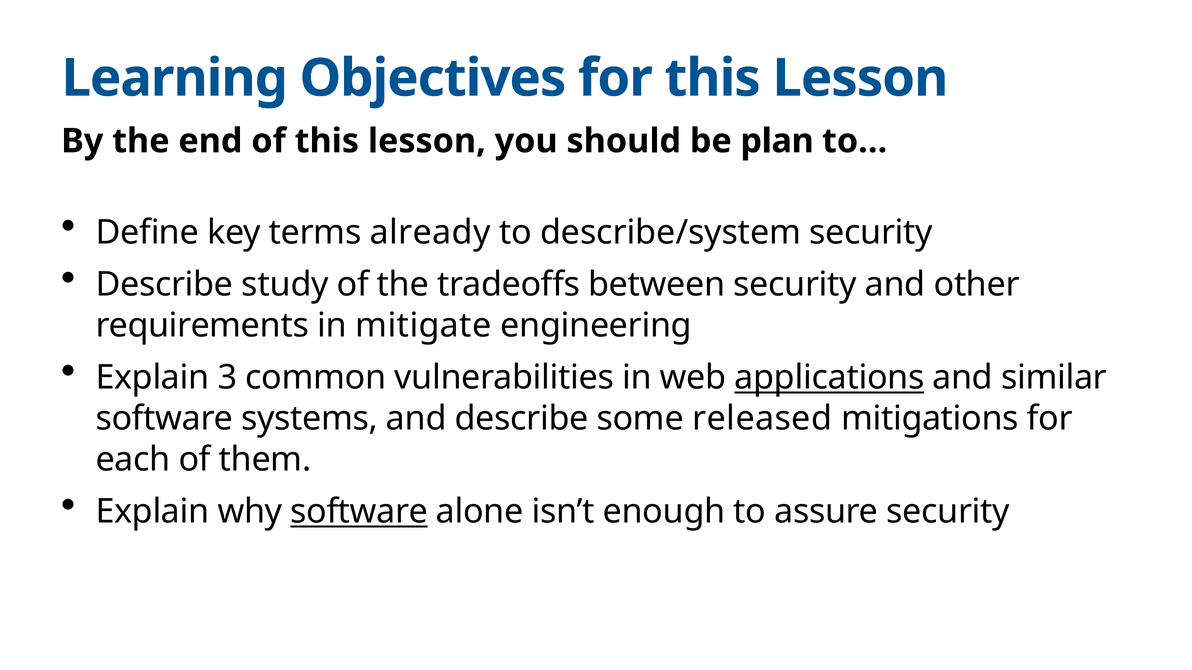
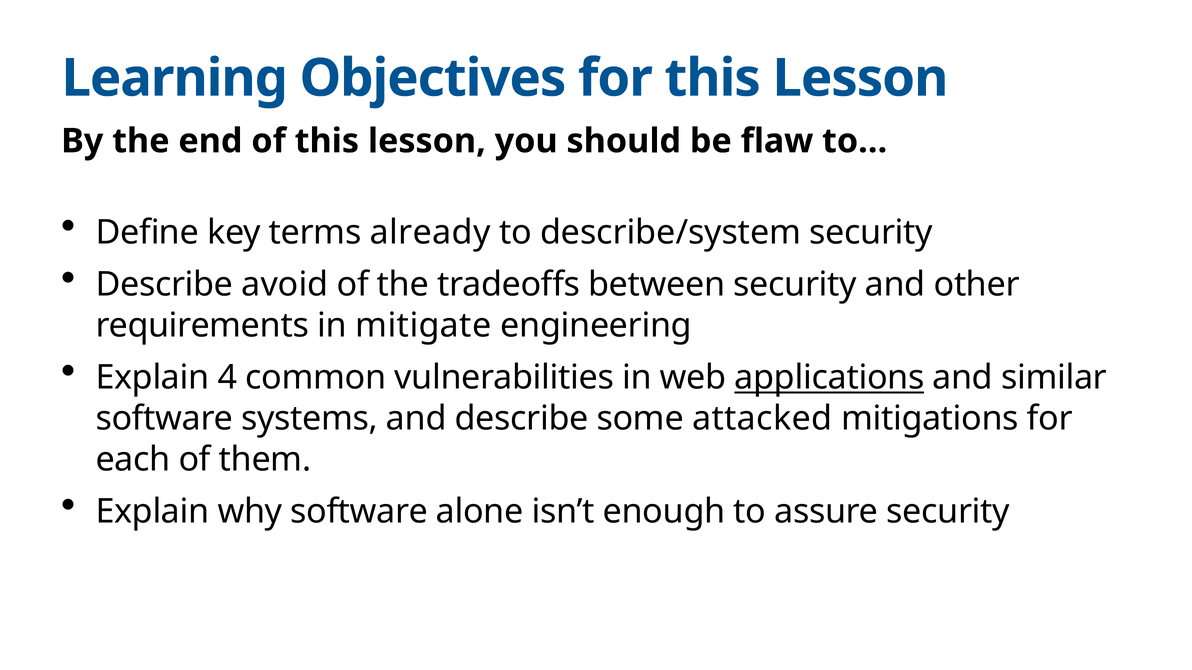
plan: plan -> flaw (777, 141)
study: study -> avoid (285, 285)
3: 3 -> 4 (227, 378)
released: released -> attacked (762, 419)
software underline: present -> none (359, 512)
